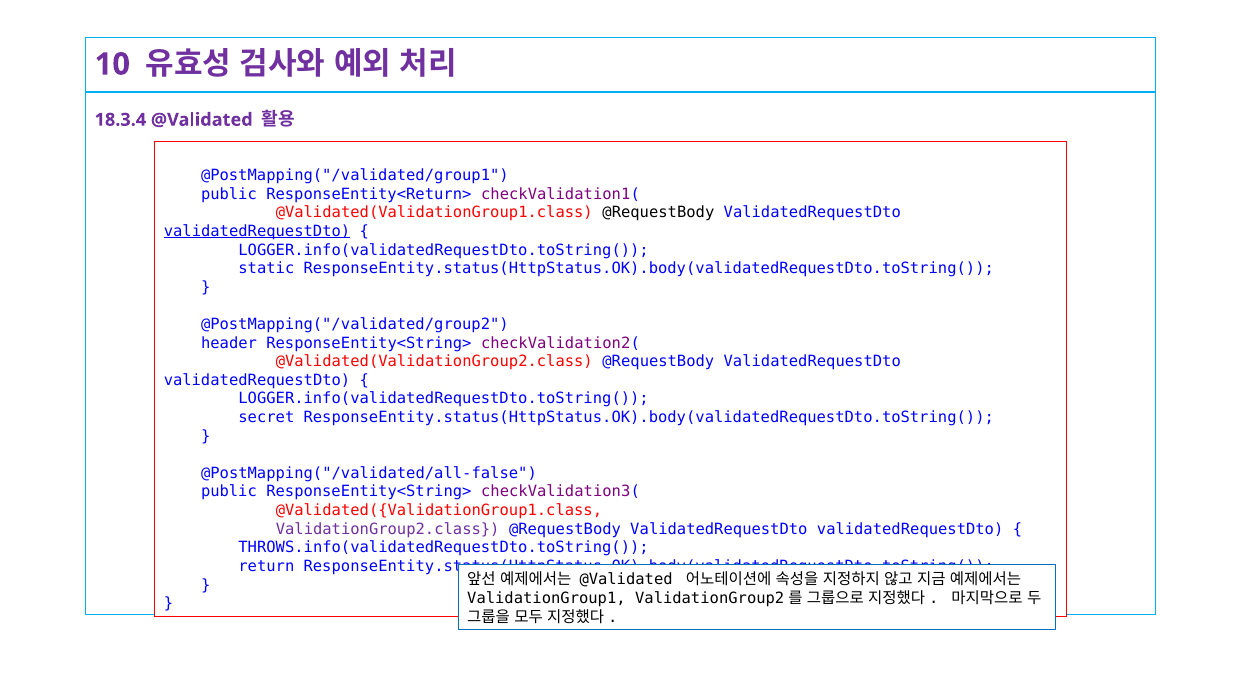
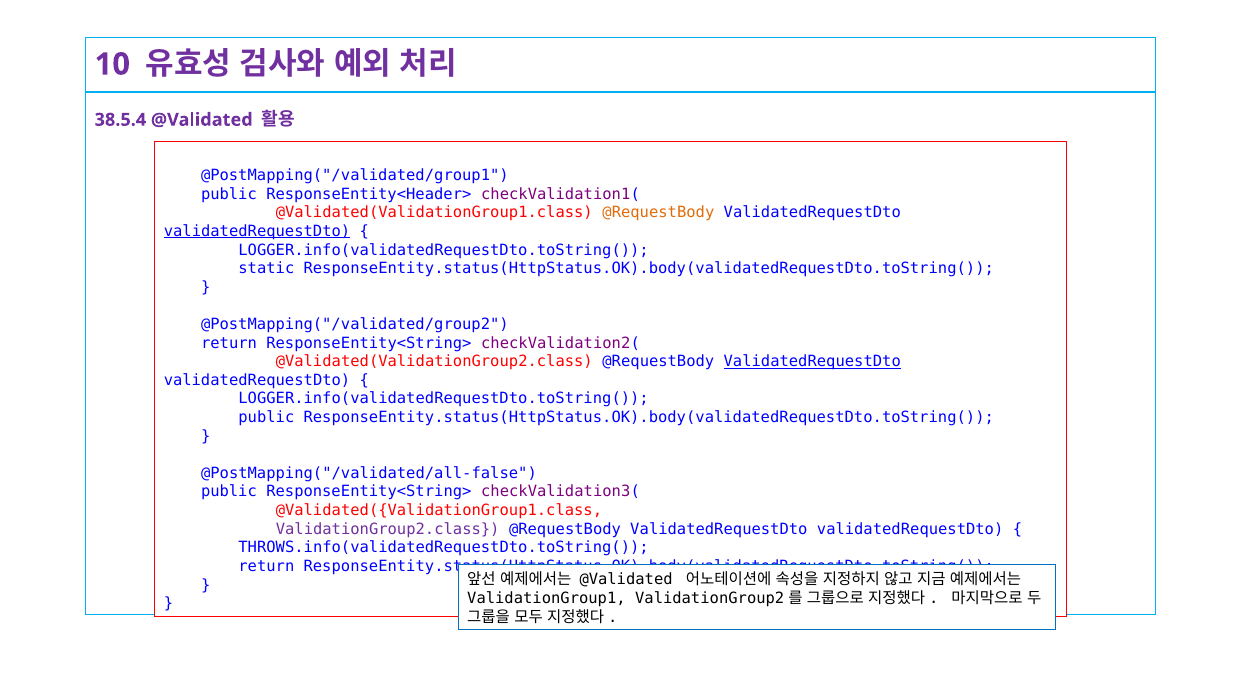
18.3.4: 18.3.4 -> 38.5.4 (120, 120)
ResponseEntity<Return>: ResponseEntity<Return> -> ResponseEntity<Header> (369, 194)
@RequestBody colour: black -> orange (658, 213)
header: header -> return (229, 343)
ValidatedRequestDto underline: none -> present (812, 362)
secret: secret -> public (266, 417)
